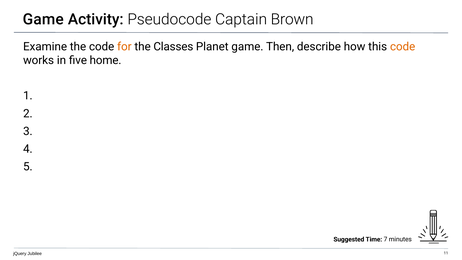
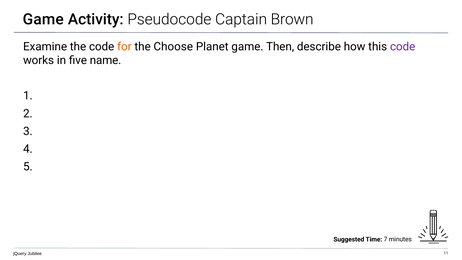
Classes: Classes -> Choose (173, 47)
code colour: orange -> purple (403, 47)
home: home -> name (106, 60)
